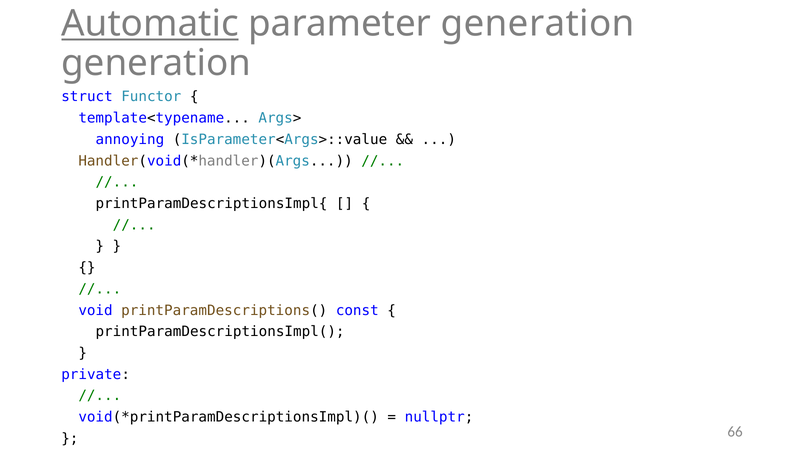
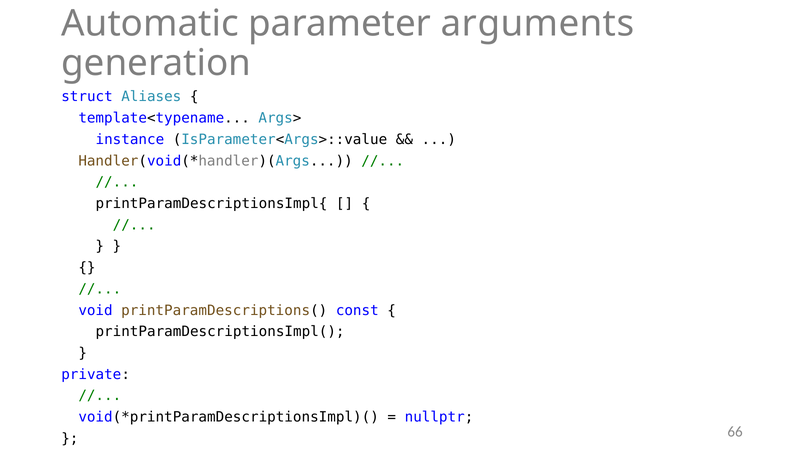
Automatic underline: present -> none (150, 24)
parameter generation: generation -> arguments (538, 24)
Functor: Functor -> Aliases (151, 97)
annoying: annoying -> instance (130, 140)
